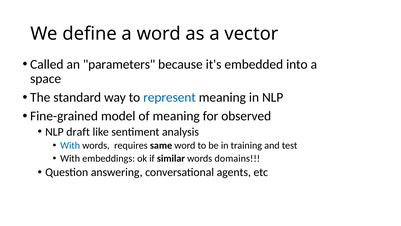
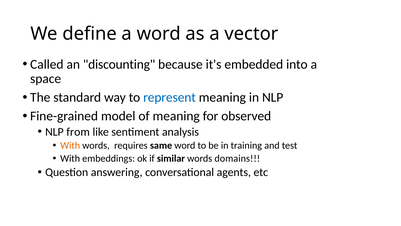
parameters: parameters -> discounting (119, 64)
draft: draft -> from (78, 132)
With colour: blue -> orange (70, 145)
